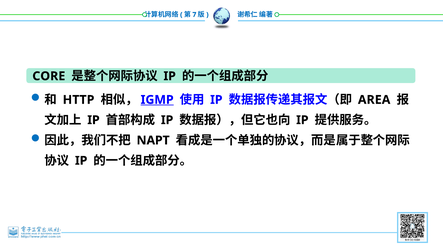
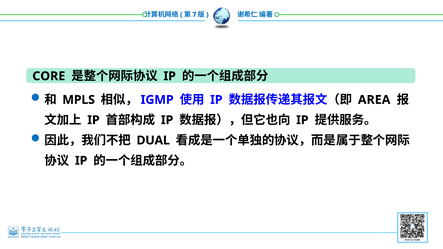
HTTP: HTTP -> MPLS (79, 100)
IGMP underline: present -> none (157, 100)
NAPT: NAPT -> DUAL (153, 140)
